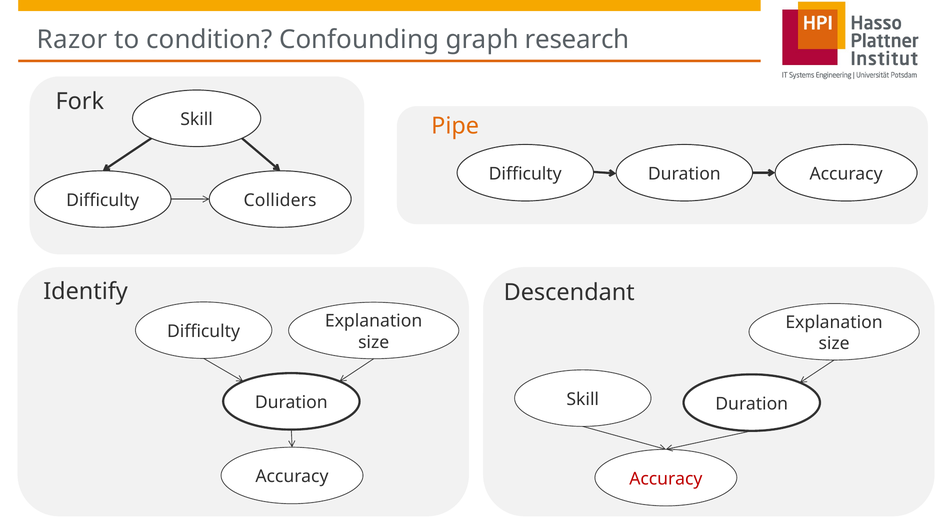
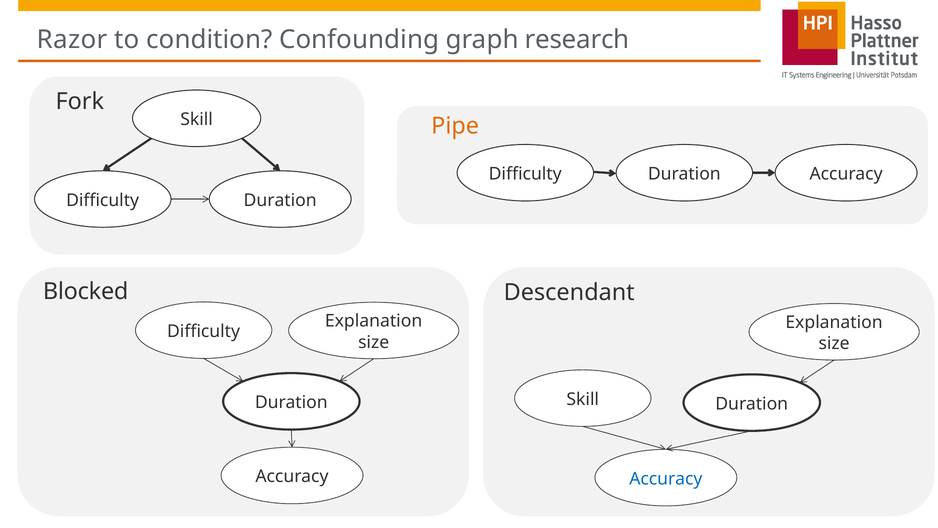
Difficulty Colliders: Colliders -> Duration (280, 200)
Identify: Identify -> Blocked (86, 291)
Accuracy colour: red -> blue (666, 478)
